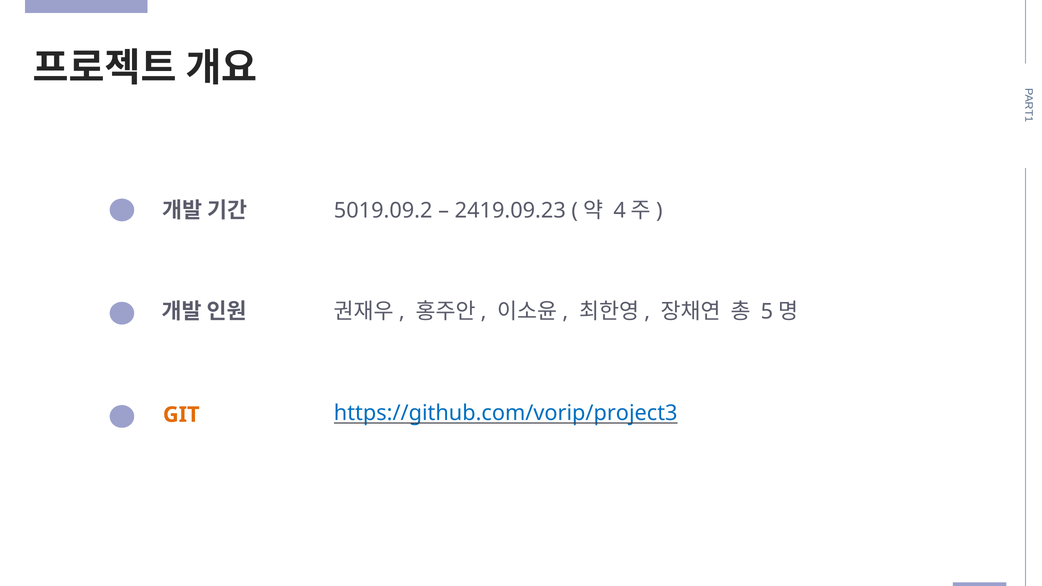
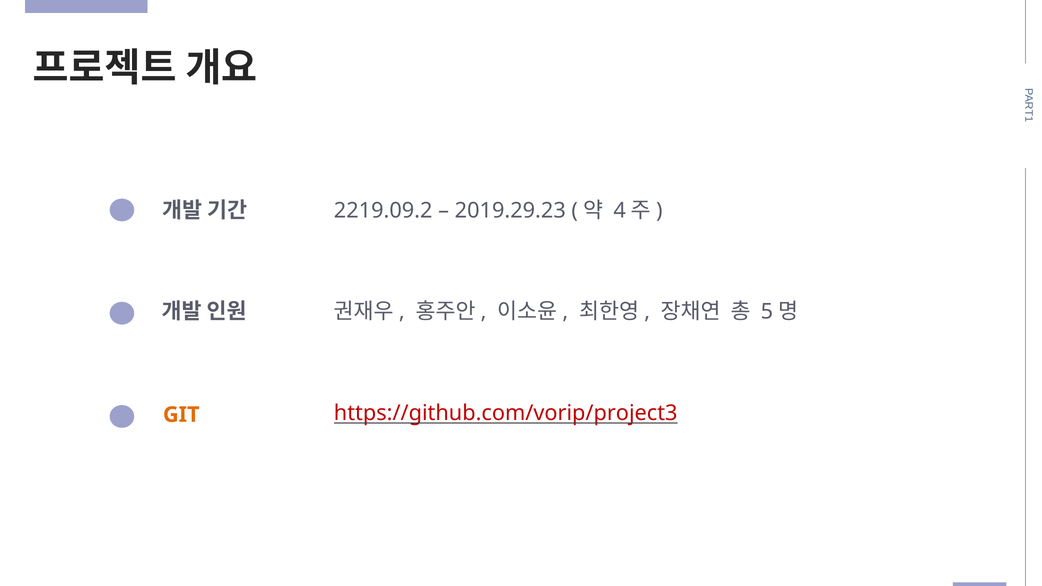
5019.09.2: 5019.09.2 -> 2219.09.2 (383, 211)
2419.09.23: 2419.09.23 -> 2019.29.23 (510, 211)
https://github.com/vorip/project3 colour: blue -> red (506, 413)
